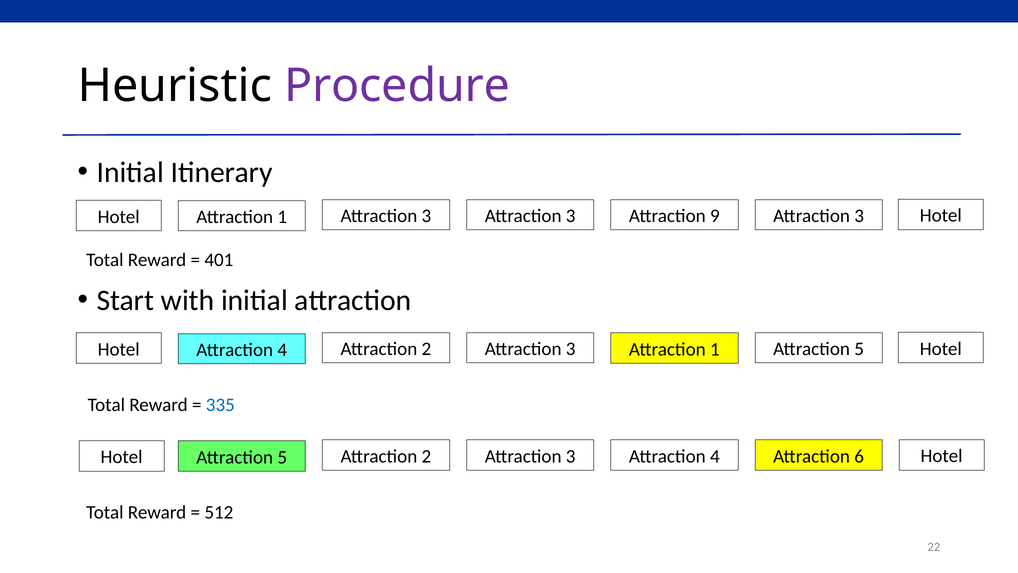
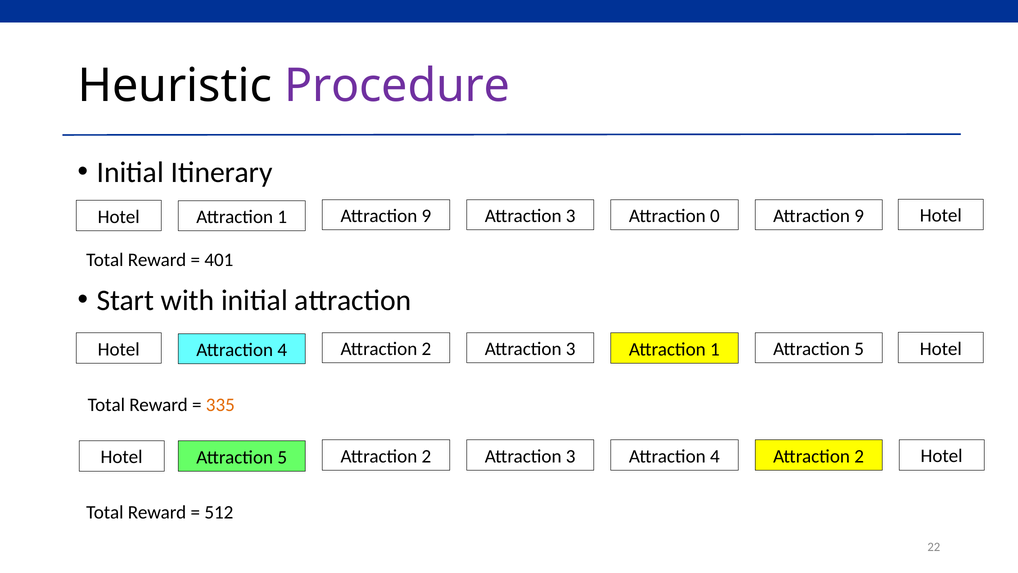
1 Attraction 3: 3 -> 9 (426, 216)
9: 9 -> 0 (715, 216)
3: 3 -> 9 (859, 216)
335 colour: blue -> orange (220, 405)
4 Attraction 6: 6 -> 2 (859, 456)
